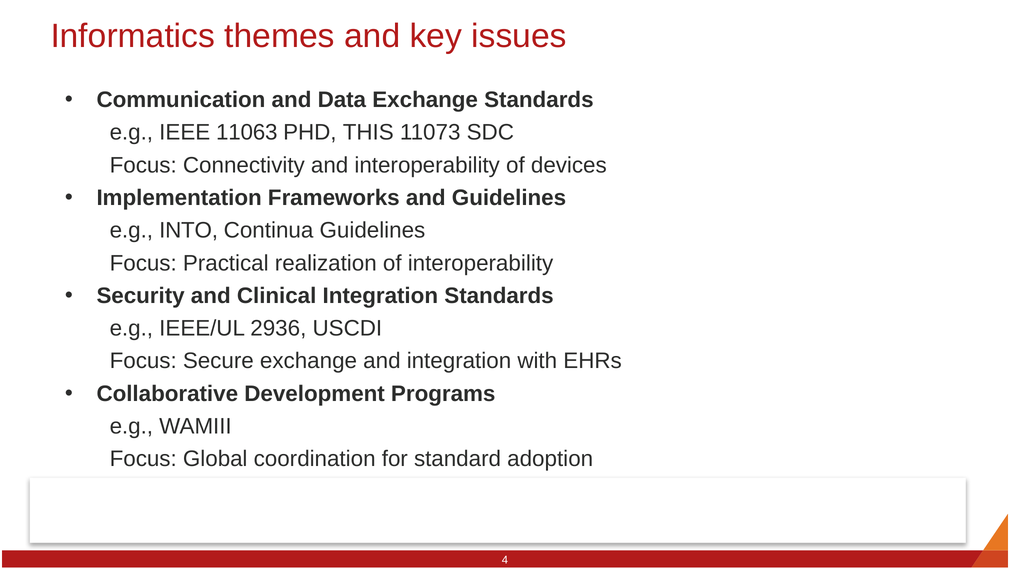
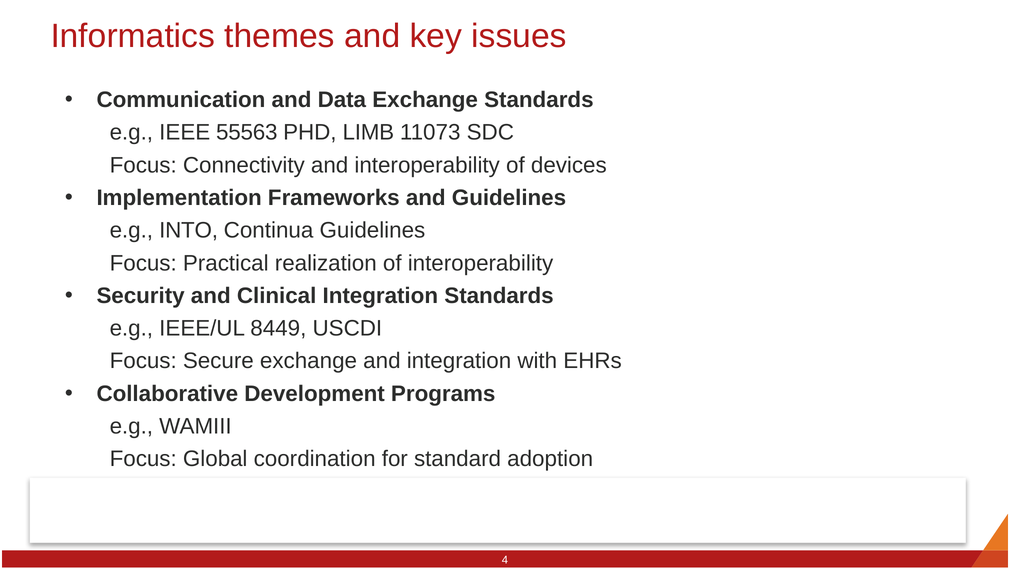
11063: 11063 -> 55563 (247, 133)
THIS: THIS -> LIMB (368, 133)
2936: 2936 -> 8449 (278, 328)
